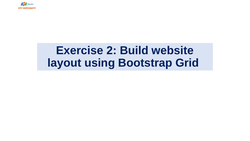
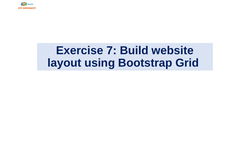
2: 2 -> 7 (112, 50)
